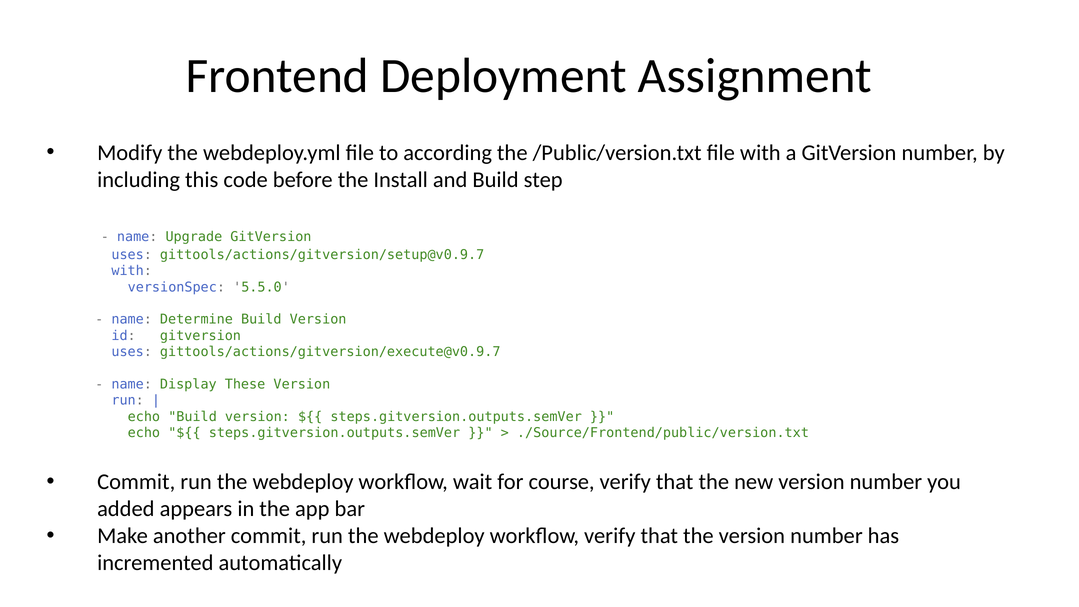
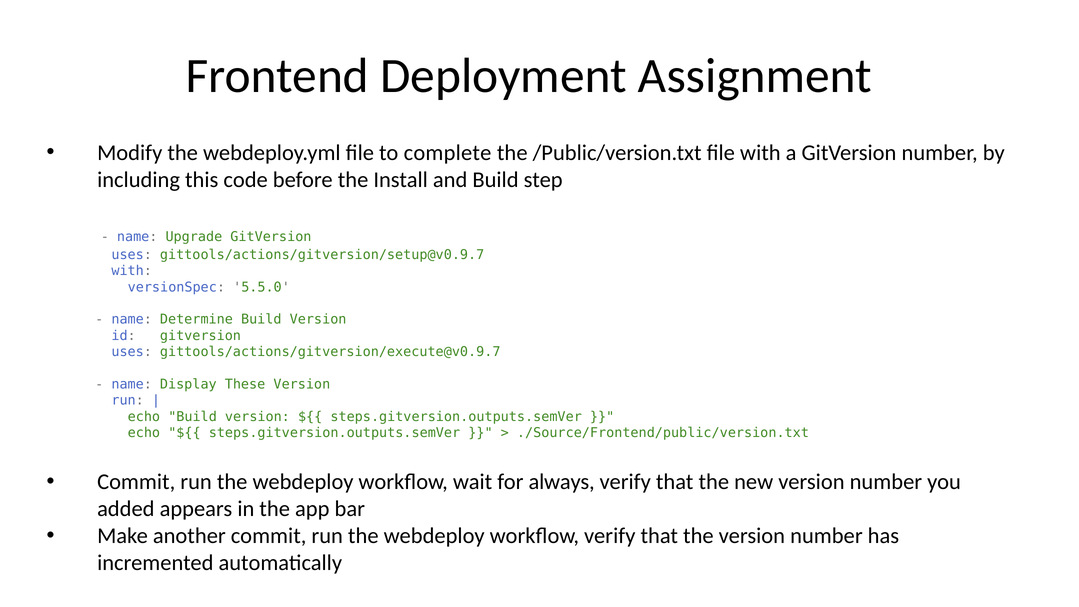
according: according -> complete (448, 153)
course: course -> always (562, 482)
